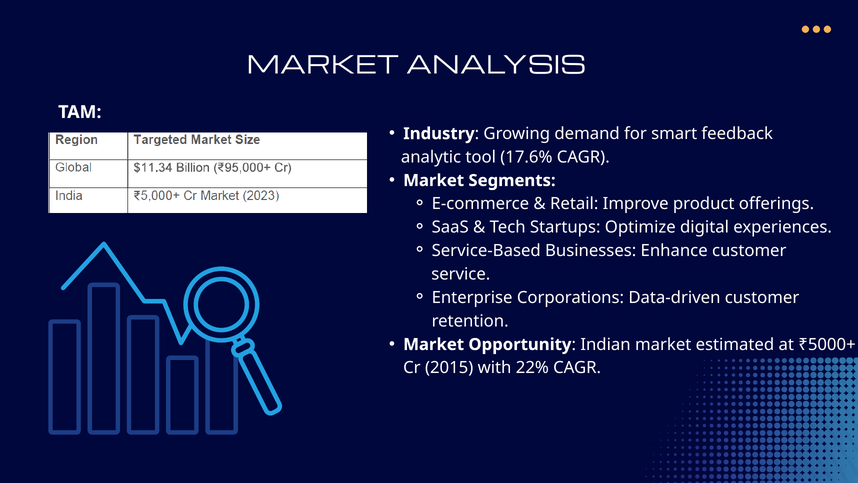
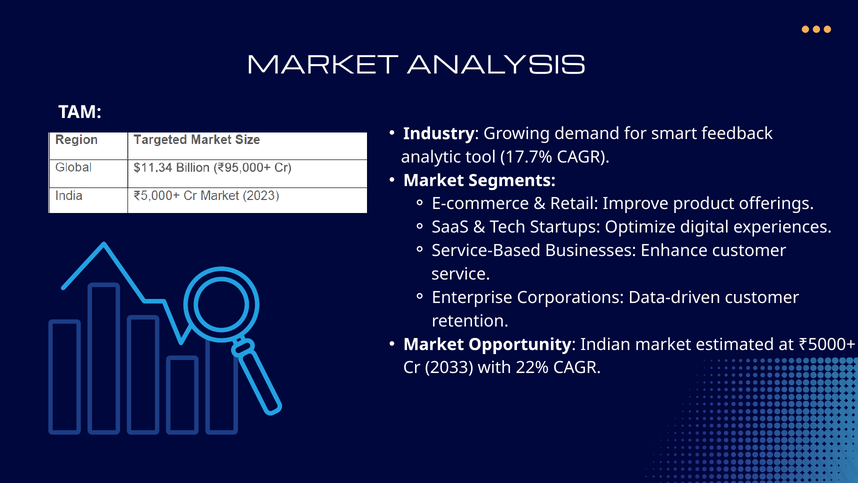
17.6%: 17.6% -> 17.7% (526, 157)
2015: 2015 -> 2033 (449, 368)
